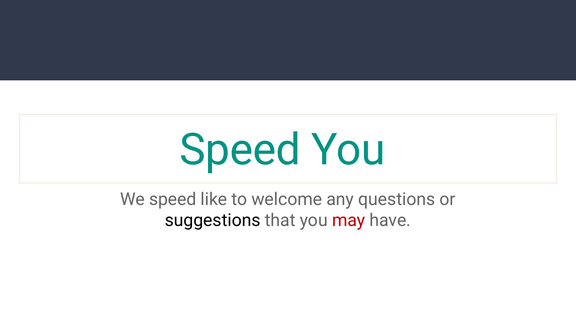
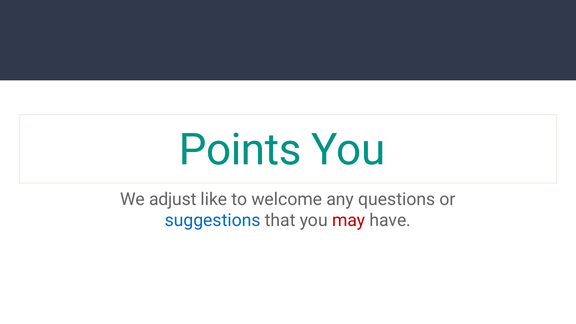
Speed: Speed -> Points (240, 150)
We speed: speed -> adjust (173, 199)
suggestions colour: black -> blue (213, 220)
